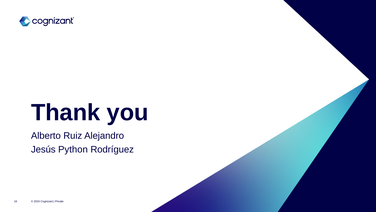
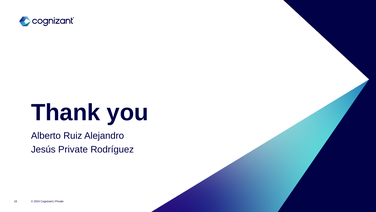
Jesús Python: Python -> Private (73, 149)
